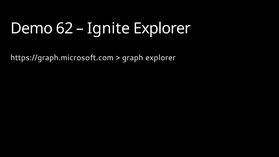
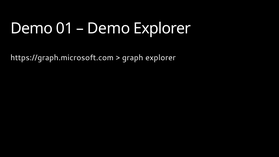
62: 62 -> 01 (65, 28)
Ignite: Ignite -> Demo (109, 28)
